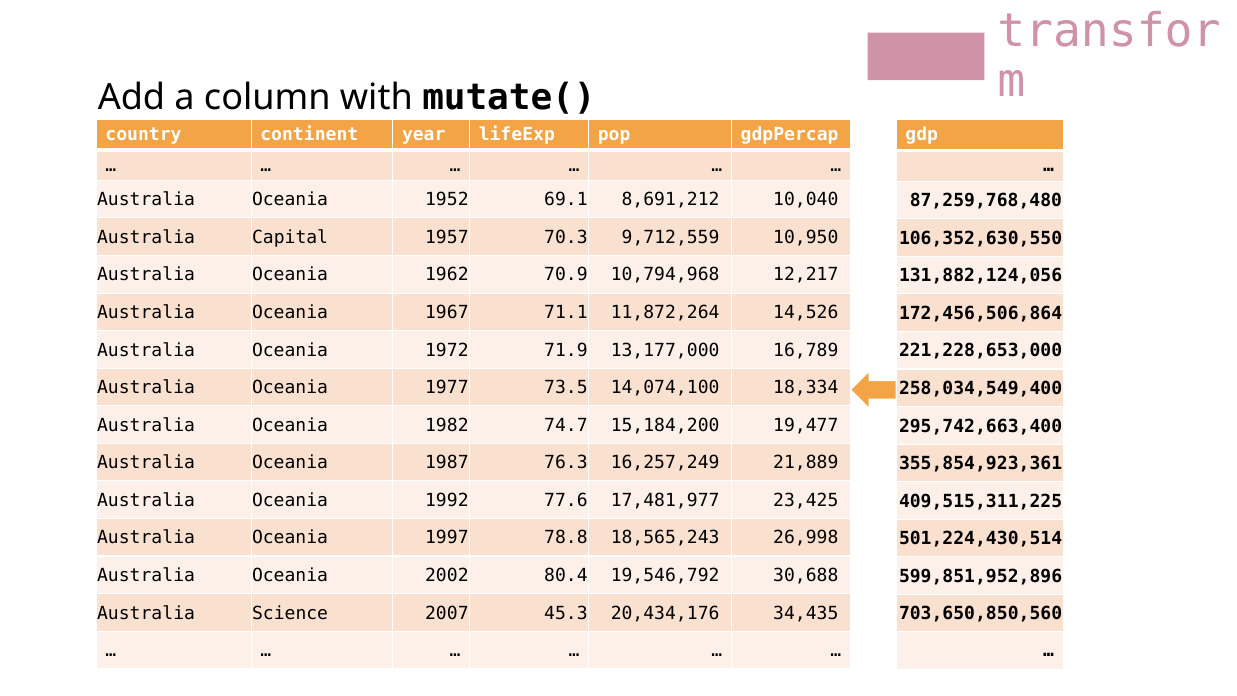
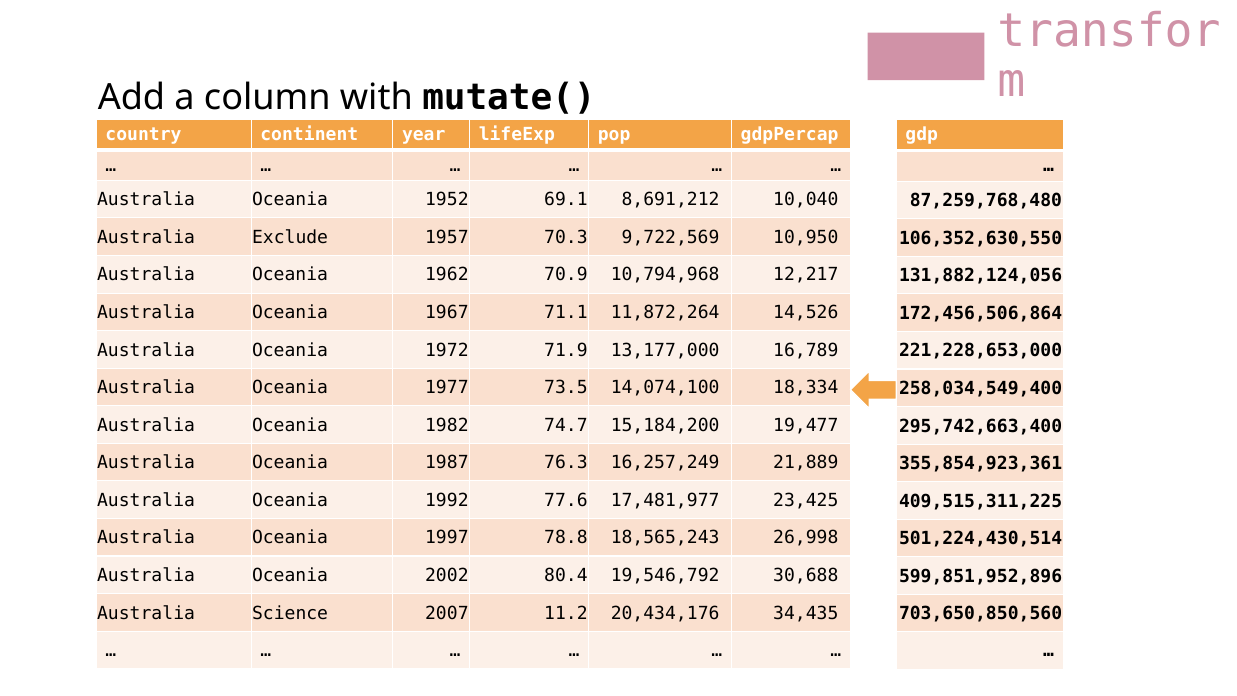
Capital: Capital -> Exclude (290, 237)
9,712,559: 9,712,559 -> 9,722,569 (671, 237)
45.3: 45.3 -> 11.2 (566, 613)
